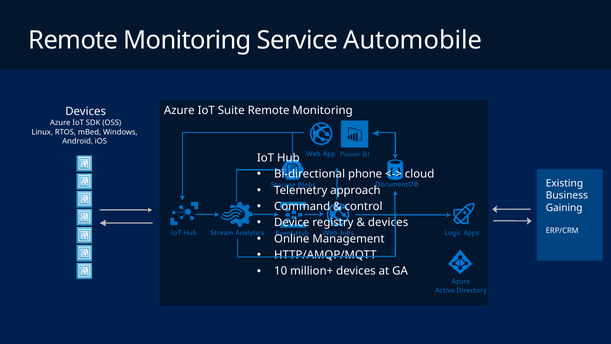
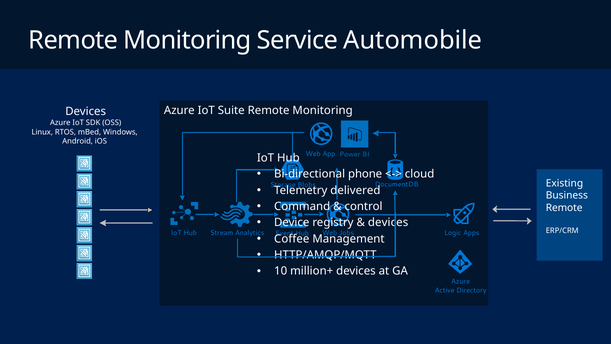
approach: approach -> delivered (355, 190)
Gaining: Gaining -> Remote (564, 208)
Online: Online -> Coffee (292, 239)
